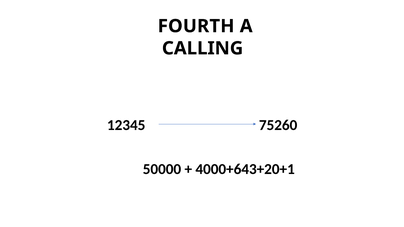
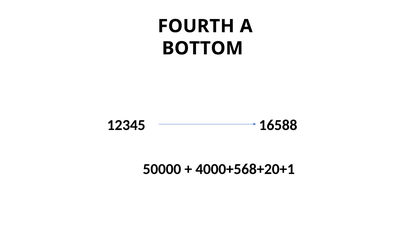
CALLING: CALLING -> BOTTOM (203, 48)
75260: 75260 -> 16588 (278, 125)
4000+643+20+1: 4000+643+20+1 -> 4000+568+20+1 (245, 169)
